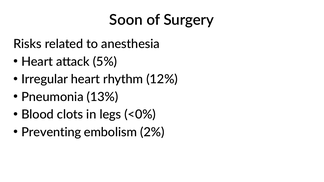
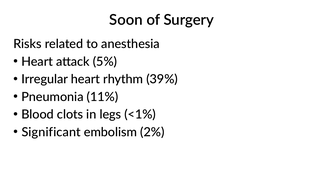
12%: 12% -> 39% (162, 79)
13%: 13% -> 11% (102, 97)
<0%: <0% -> <1% (140, 115)
Preventing: Preventing -> Significant (51, 132)
